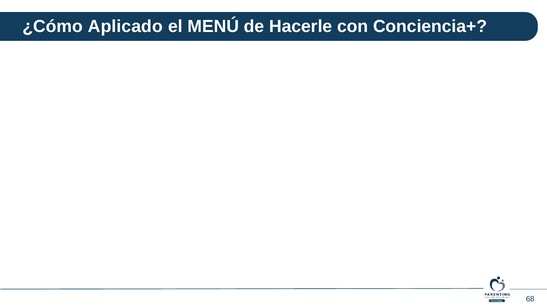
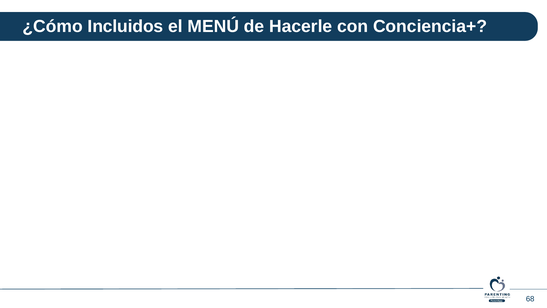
Aplicado: Aplicado -> Incluidos (125, 26)
